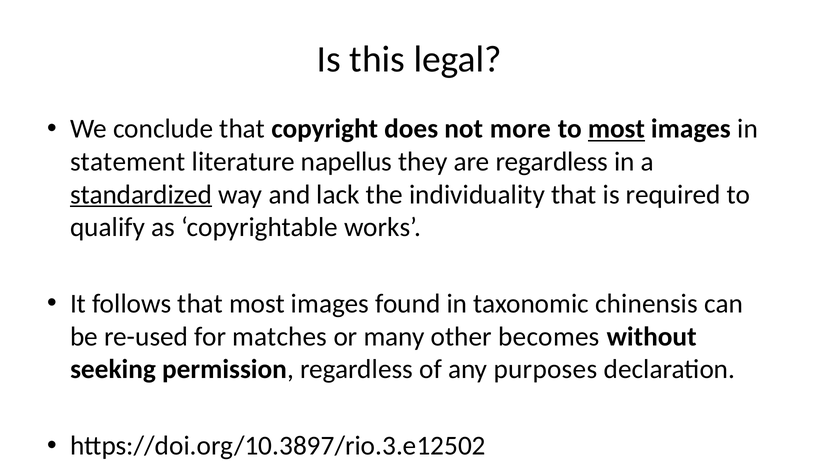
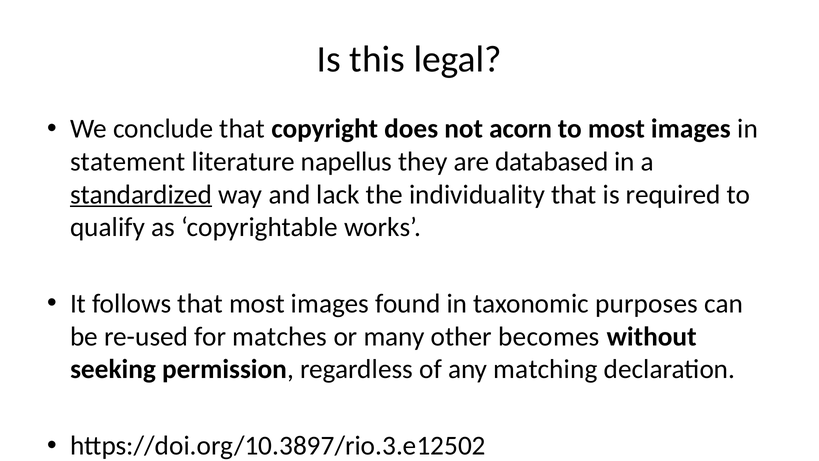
more: more -> acorn (521, 129)
most underline: present -> none (616, 129)
are regardless: regardless -> databased (552, 162)
chinensis: chinensis -> purposes (647, 304)
purposes: purposes -> matching (546, 369)
